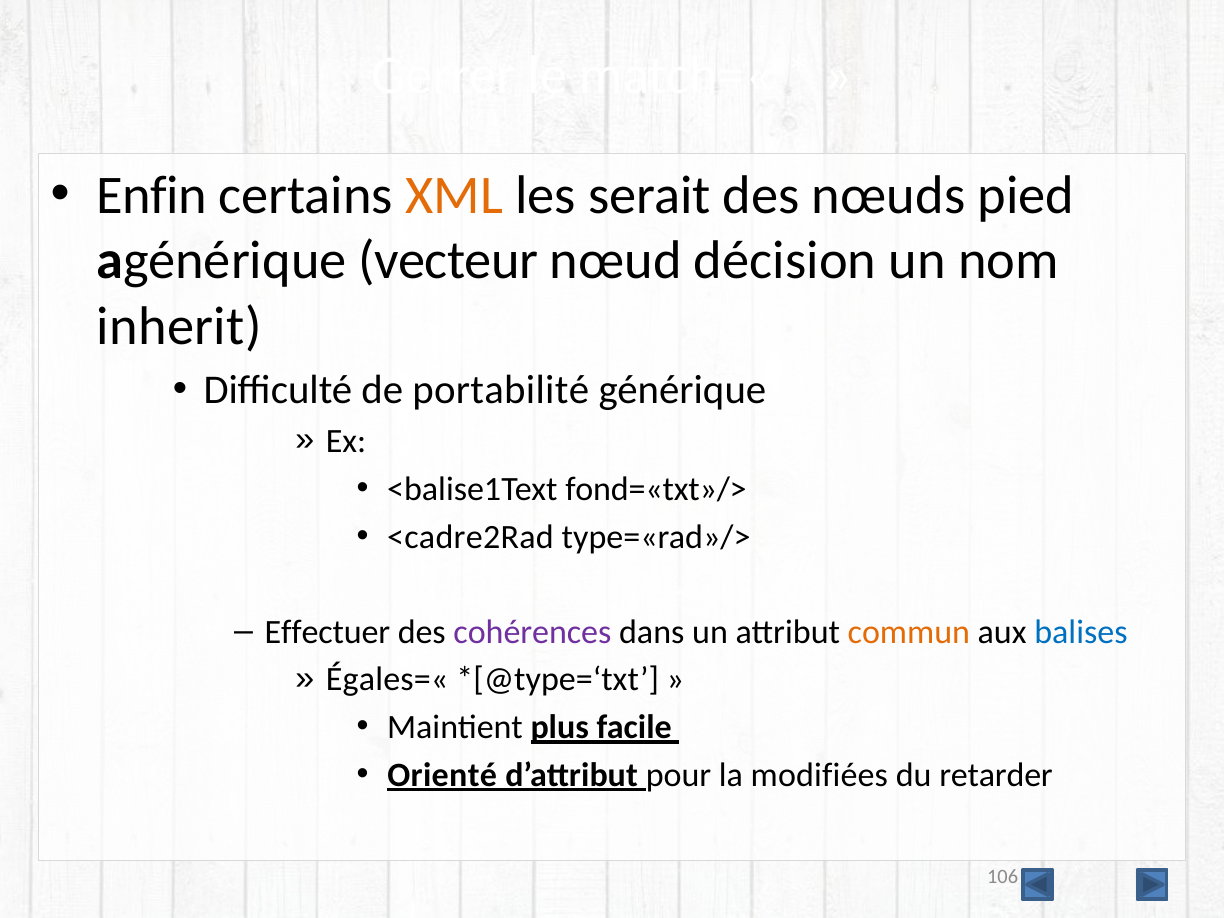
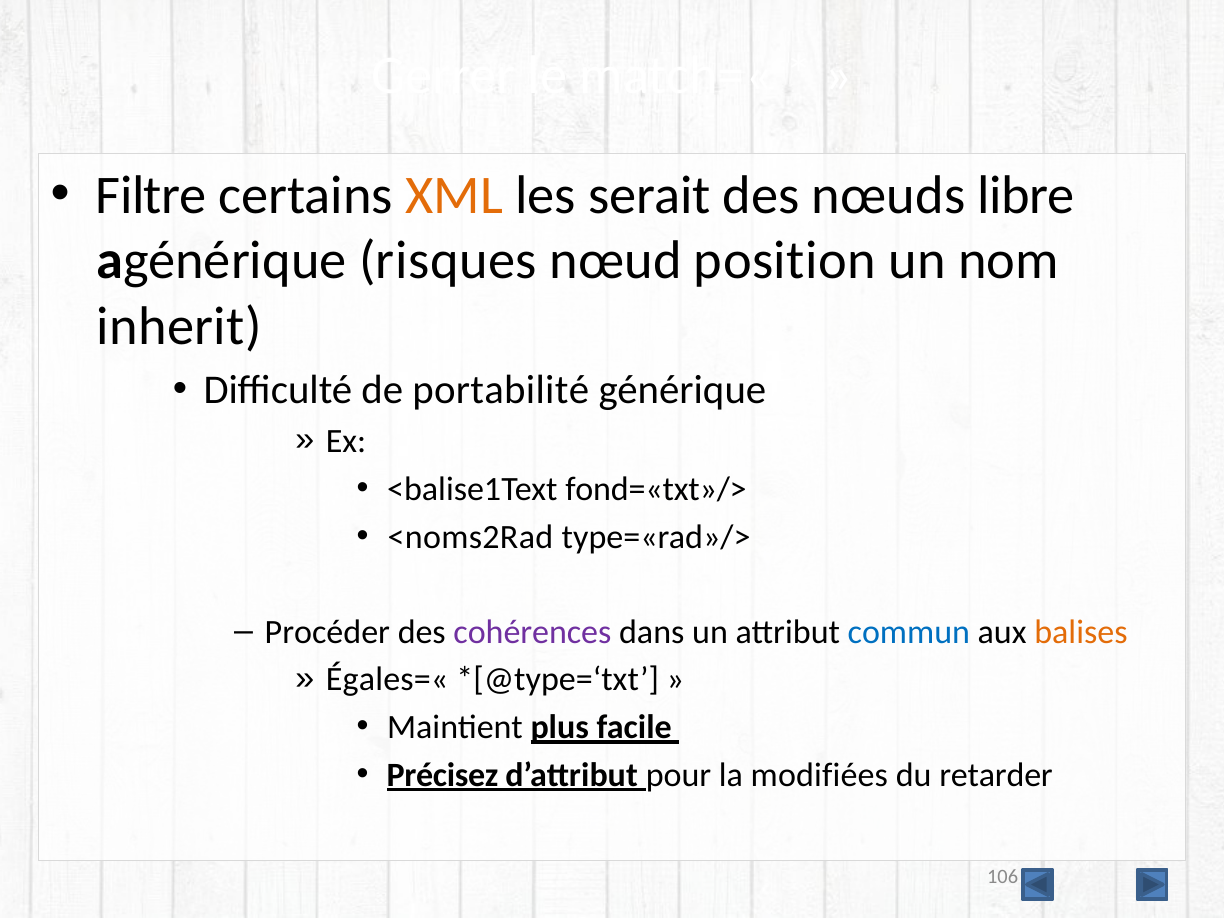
Enfin: Enfin -> Filtre (151, 196)
pied: pied -> libre (1026, 196)
vecteur: vecteur -> risques (448, 261)
décision: décision -> position (785, 261)
<cadre2Rad: <cadre2Rad -> <noms2Rad (470, 537)
Effectuer: Effectuer -> Procéder (327, 632)
commun colour: orange -> blue (909, 632)
balises colour: blue -> orange (1081, 632)
Orienté: Orienté -> Précisez (442, 775)
